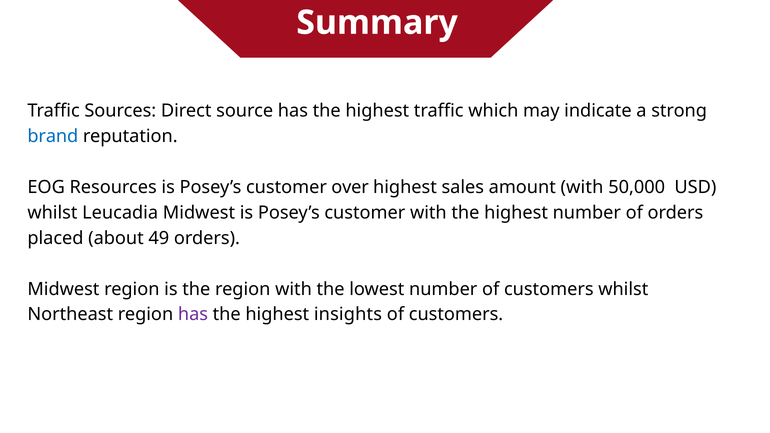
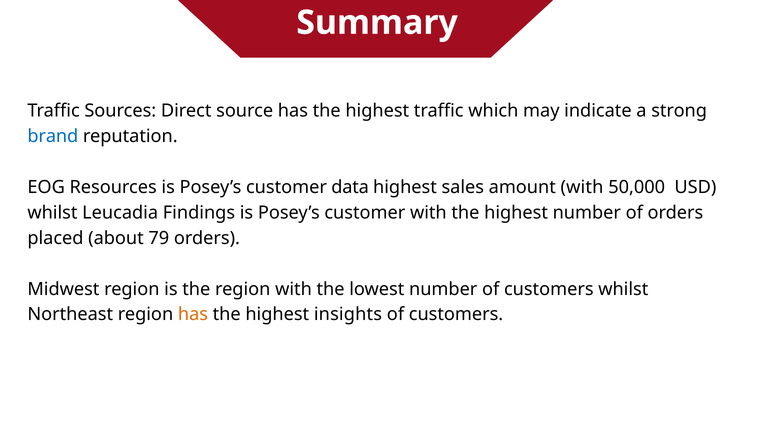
over: over -> data (350, 187)
Leucadia Midwest: Midwest -> Findings (199, 213)
49: 49 -> 79 (159, 238)
has colour: purple -> orange (193, 315)
